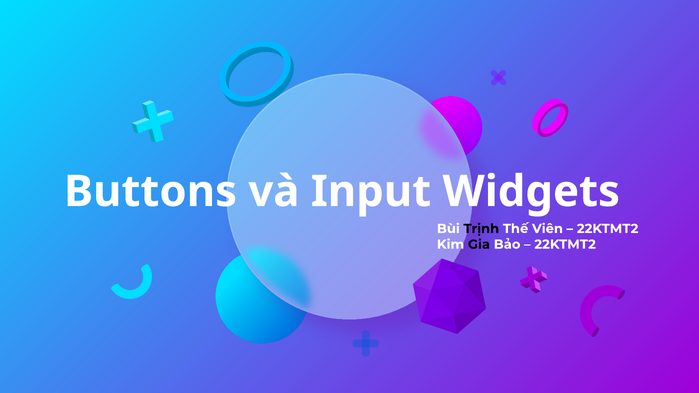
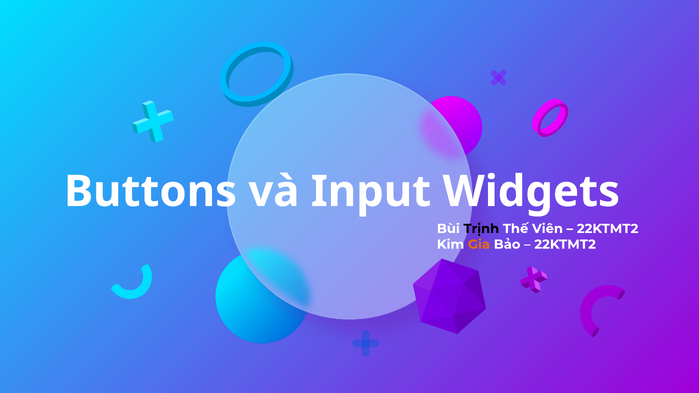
Gia colour: black -> orange (479, 245)
